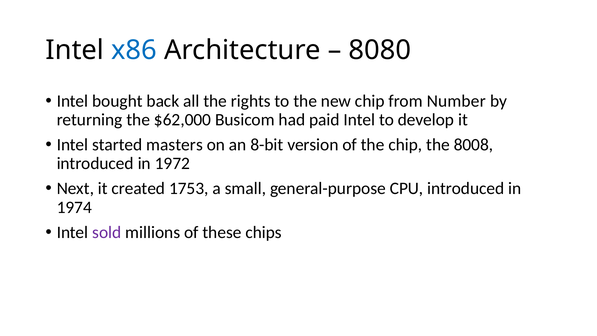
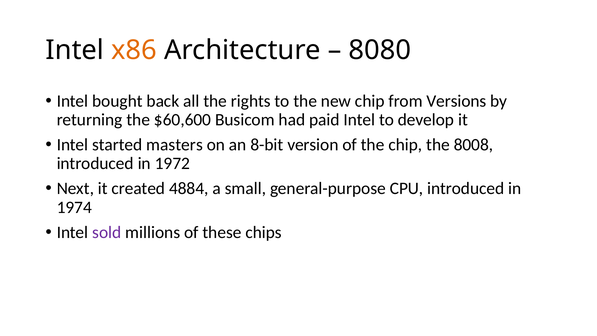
x86 colour: blue -> orange (134, 50)
Number: Number -> Versions (456, 101)
$62,000: $62,000 -> $60,600 (183, 120)
1753: 1753 -> 4884 (189, 188)
